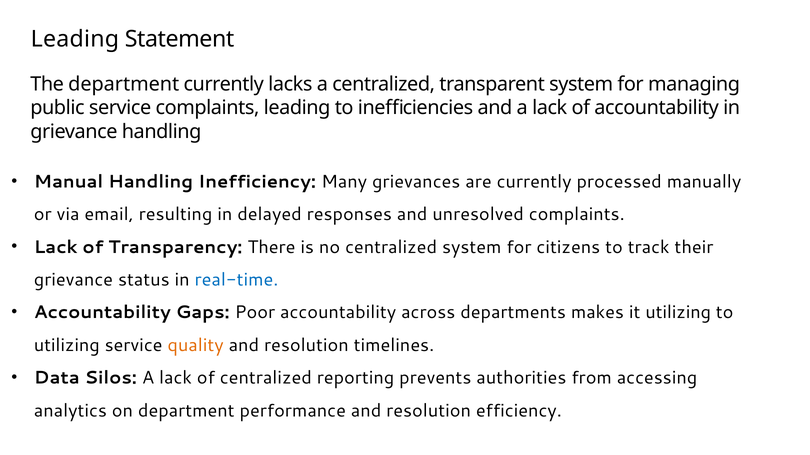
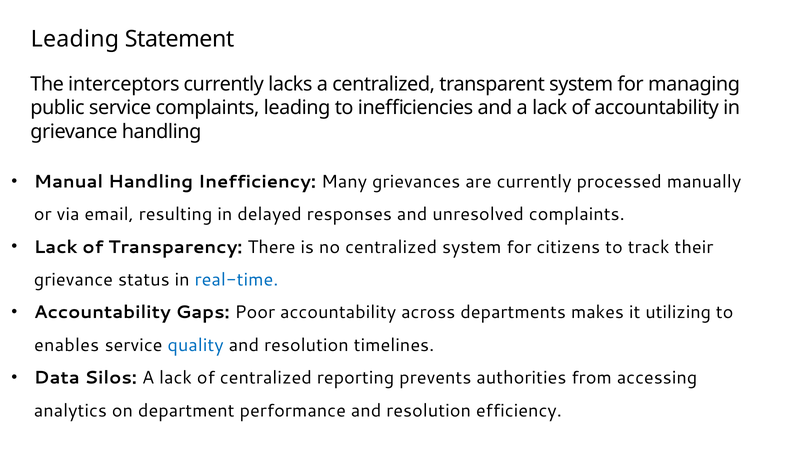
The department: department -> interceptors (124, 84)
utilizing: utilizing -> enables (67, 346)
quality colour: orange -> blue (196, 346)
